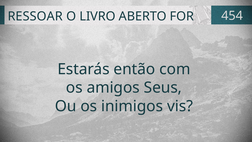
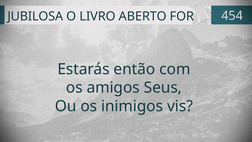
RESSOAR: RESSOAR -> JUBILOSA (35, 16)
